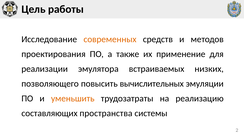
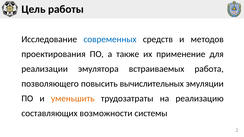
современных colour: orange -> blue (110, 39)
низких: низких -> работа (209, 69)
пространства: пространства -> возможности (106, 114)
